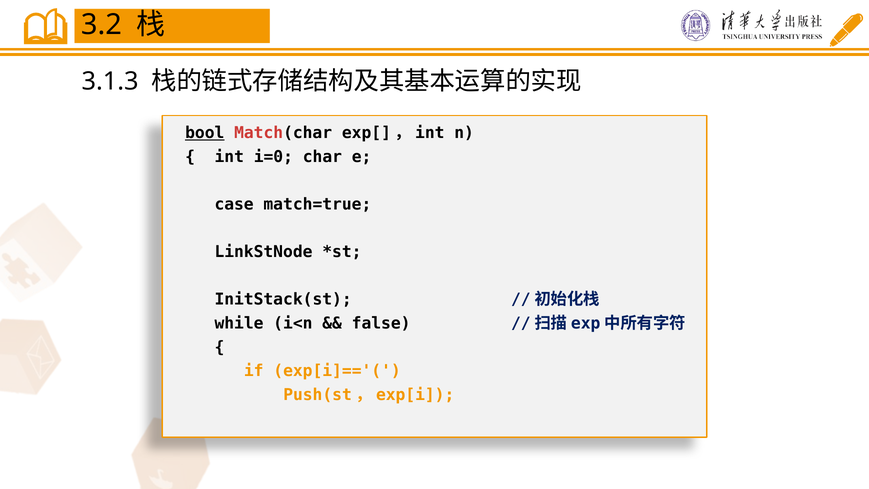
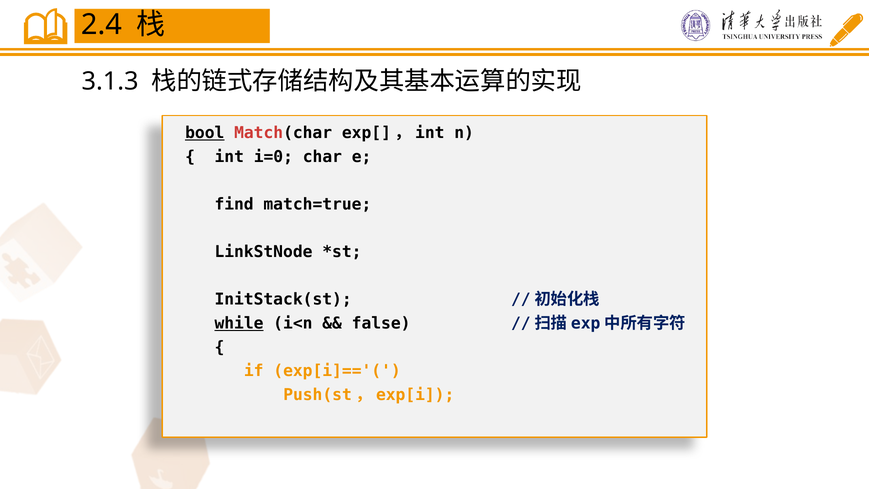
3.2: 3.2 -> 2.4 (101, 25)
case: case -> find (234, 204)
while underline: none -> present (239, 323)
